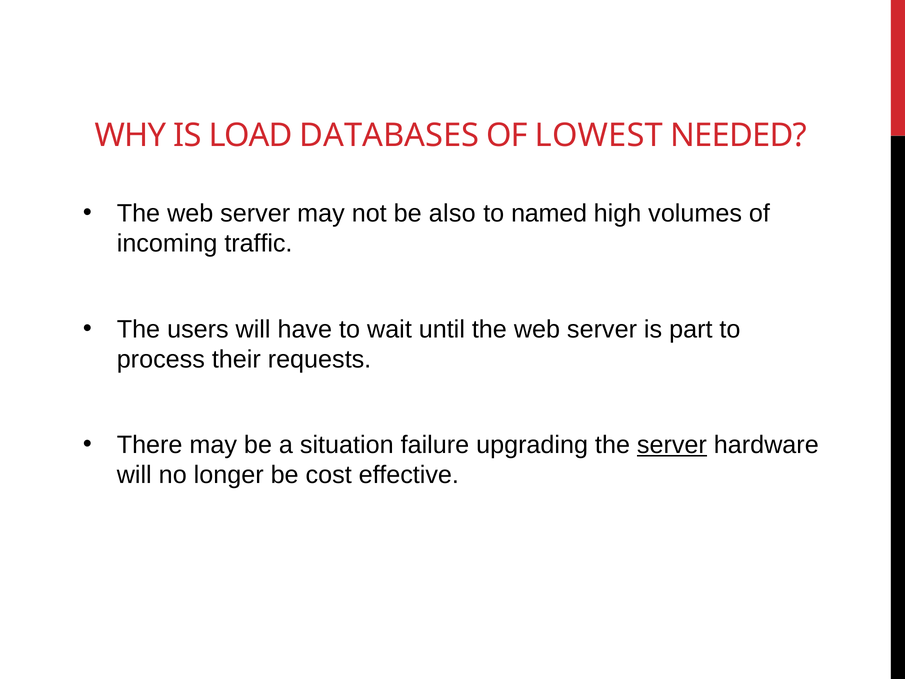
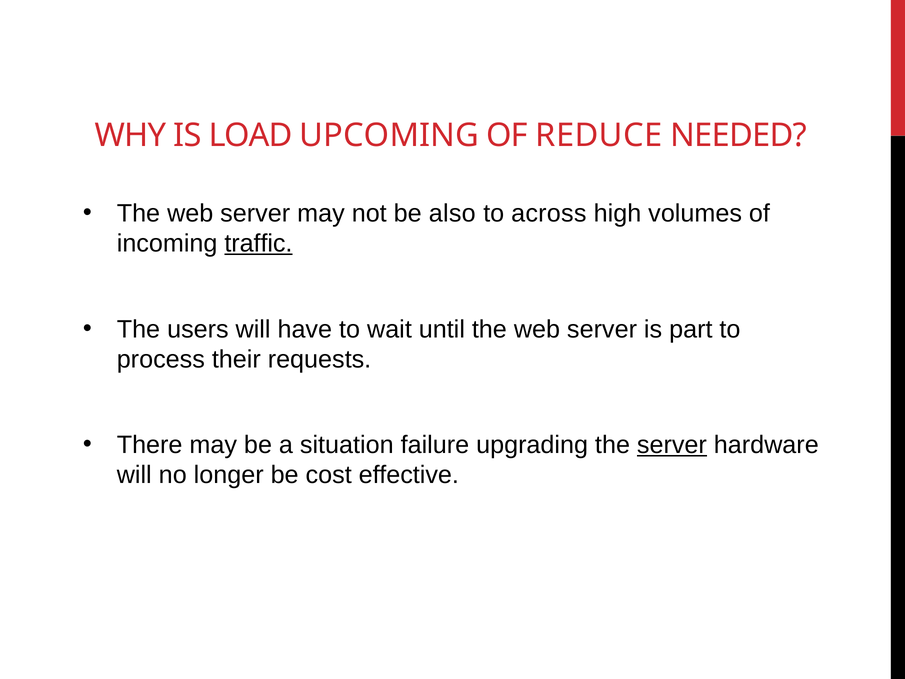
DATABASES: DATABASES -> UPCOMING (389, 135)
LOWEST: LOWEST -> REDUCE (599, 135)
named: named -> across (549, 213)
traffic underline: none -> present (258, 244)
